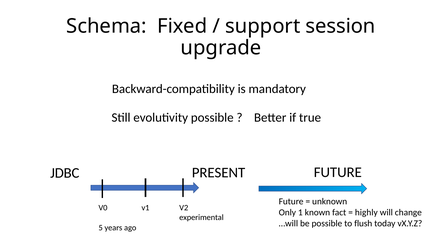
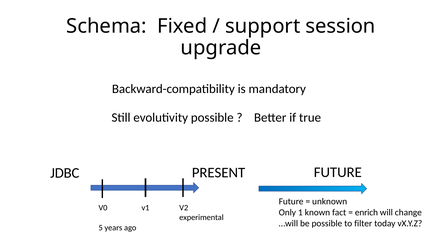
highly: highly -> enrich (366, 213)
flush: flush -> filter (363, 224)
